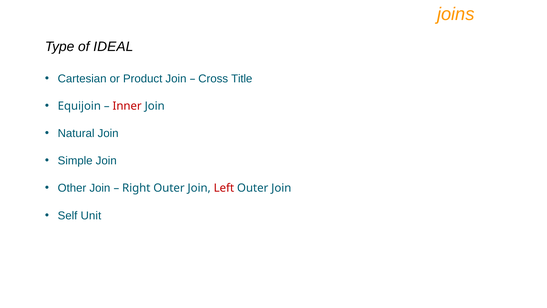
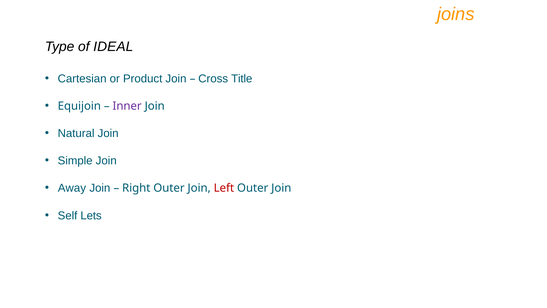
Inner colour: red -> purple (127, 106)
Other: Other -> Away (72, 188)
Unit: Unit -> Lets (91, 215)
